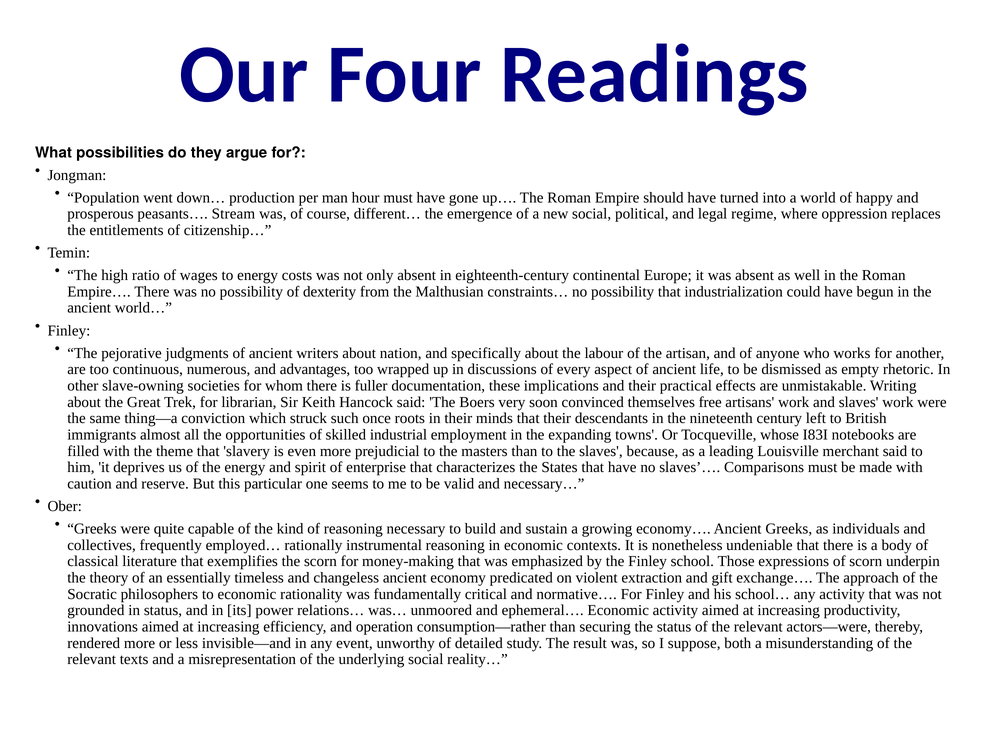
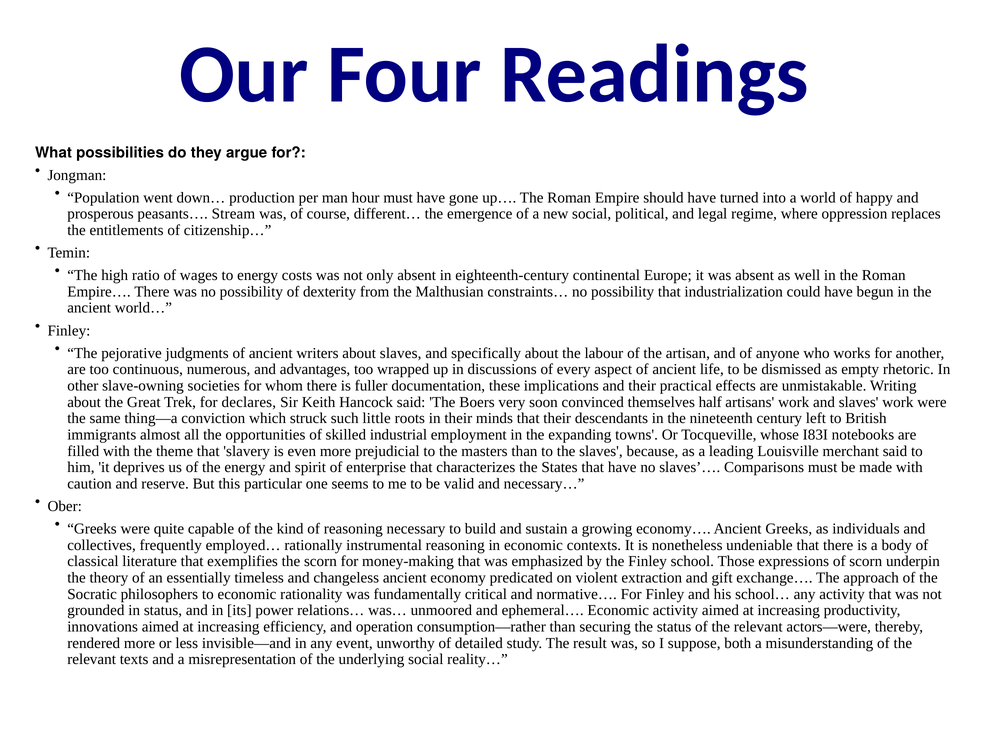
about nation: nation -> slaves (401, 353)
librarian: librarian -> declares (249, 402)
free: free -> half (710, 402)
once: once -> little (377, 418)
